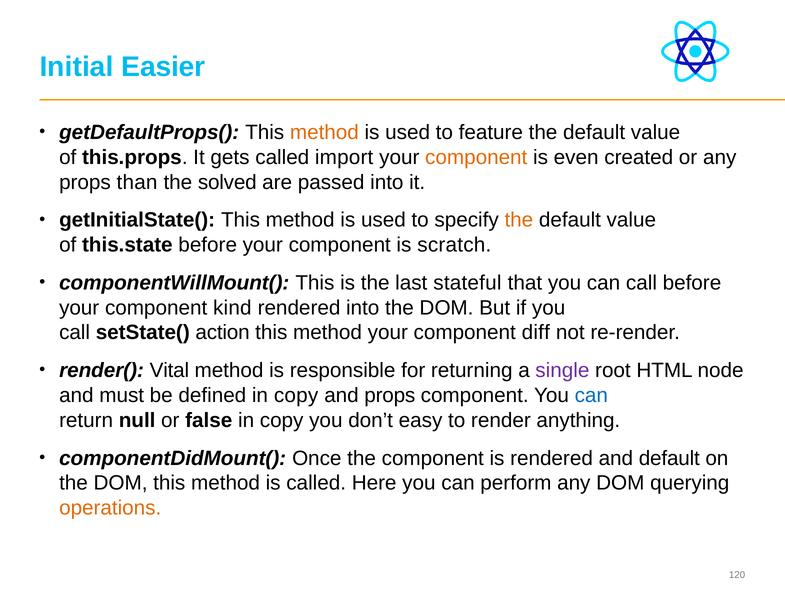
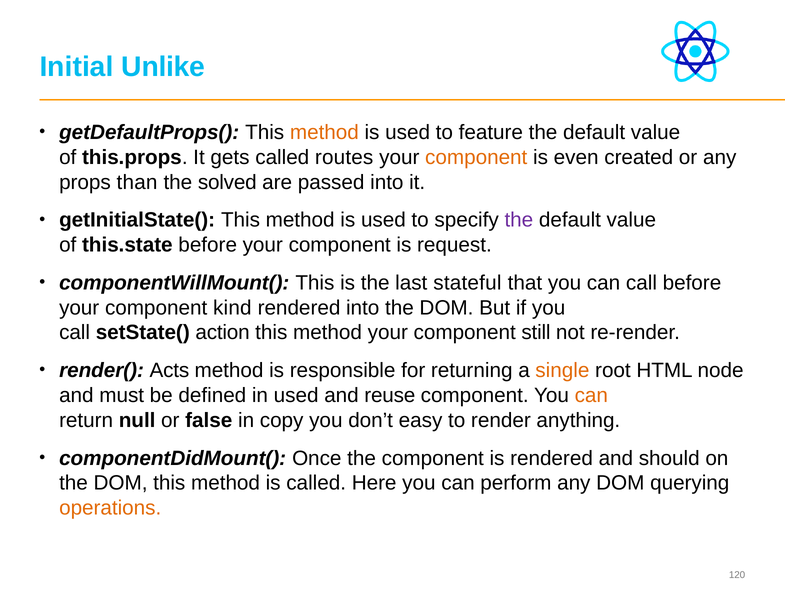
Easier: Easier -> Unlike (163, 67)
import: import -> routes (344, 157)
the colour: orange -> purple (519, 220)
scratch: scratch -> request (454, 245)
diff: diff -> still (536, 333)
Vital: Vital -> Acts (169, 370)
single colour: purple -> orange (562, 370)
defined in copy: copy -> used (296, 395)
and props: props -> reuse (390, 395)
can colour: blue -> orange (591, 395)
and default: default -> should (669, 458)
